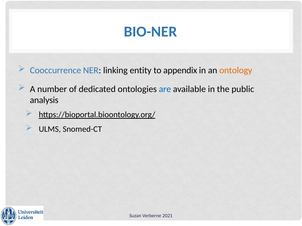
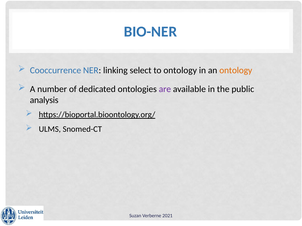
entity: entity -> select (141, 71)
to appendix: appendix -> ontology (180, 71)
are colour: blue -> purple (165, 89)
